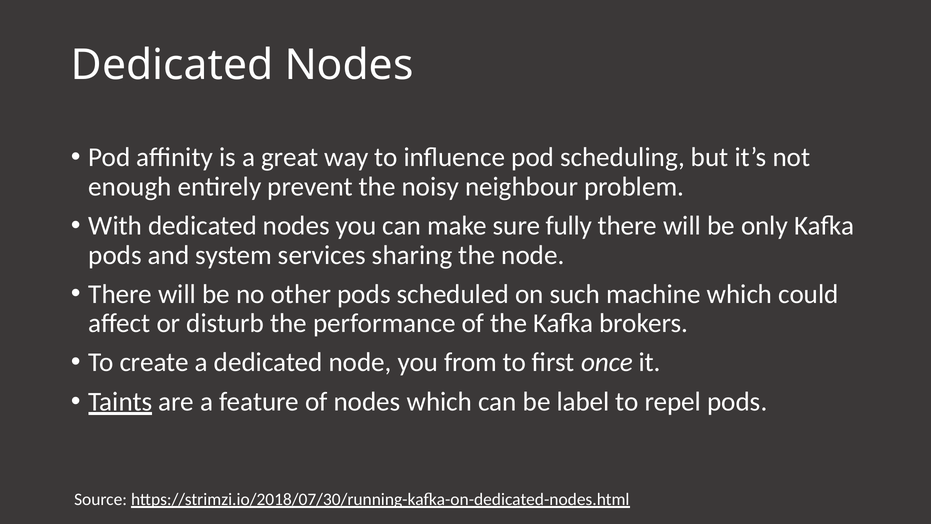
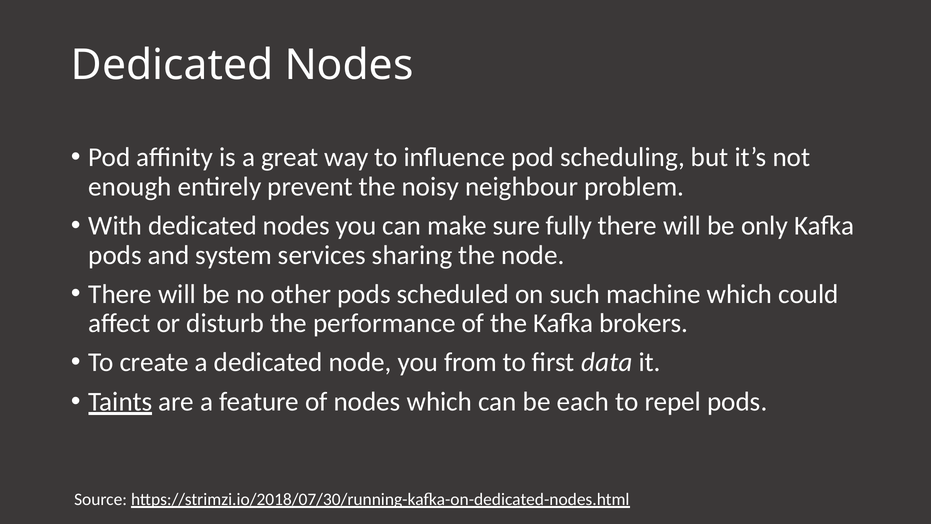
once: once -> data (607, 362)
label: label -> each (583, 402)
